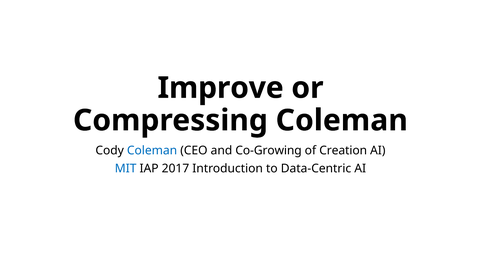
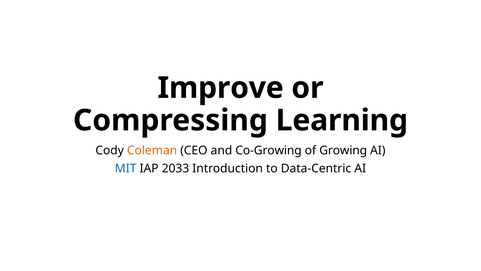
Compressing Coleman: Coleman -> Learning (342, 120)
Coleman colour: blue -> orange (152, 150)
Creation: Creation -> Growing (343, 150)
2017: 2017 -> 2033 (175, 168)
